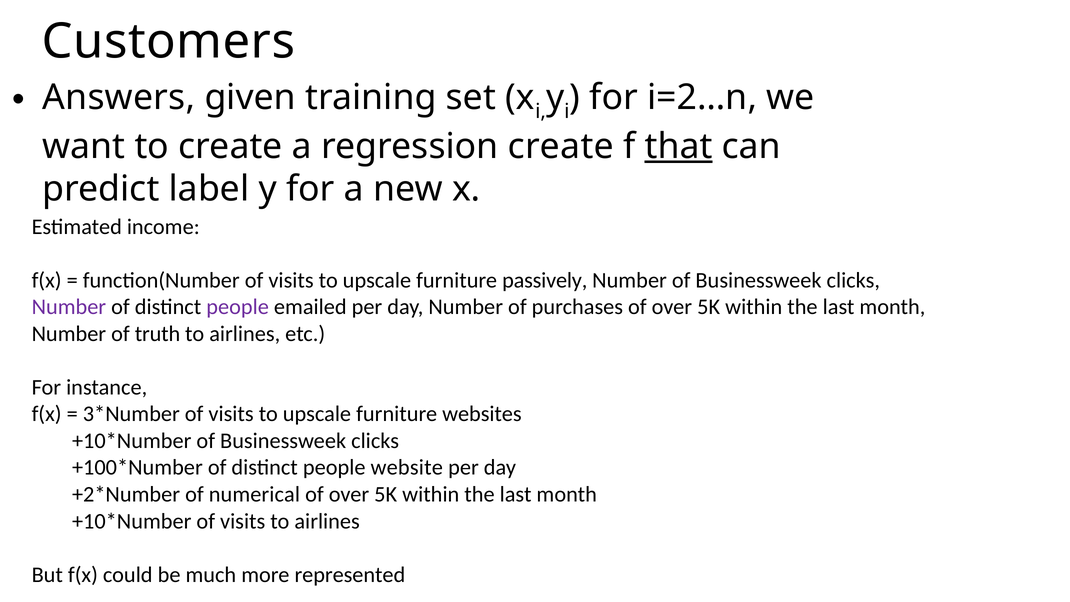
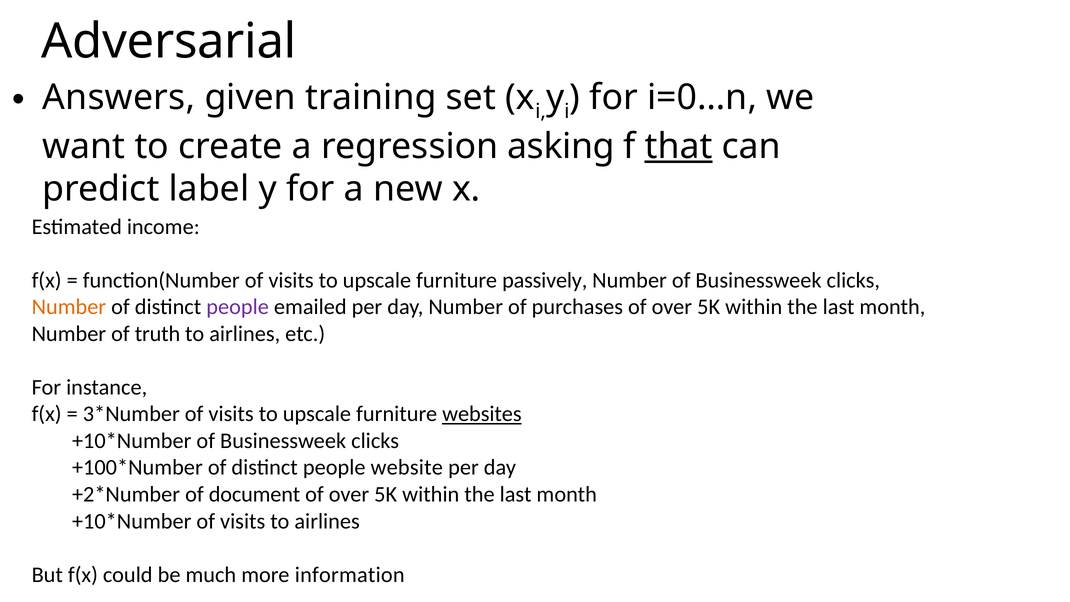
Customers: Customers -> Adversarial (169, 41)
i=2…n: i=2…n -> i=0…n (702, 98)
regression create: create -> asking (561, 146)
Number colour: purple -> orange (69, 307)
websites underline: none -> present (482, 414)
numerical: numerical -> document (255, 494)
represented: represented -> information (350, 575)
